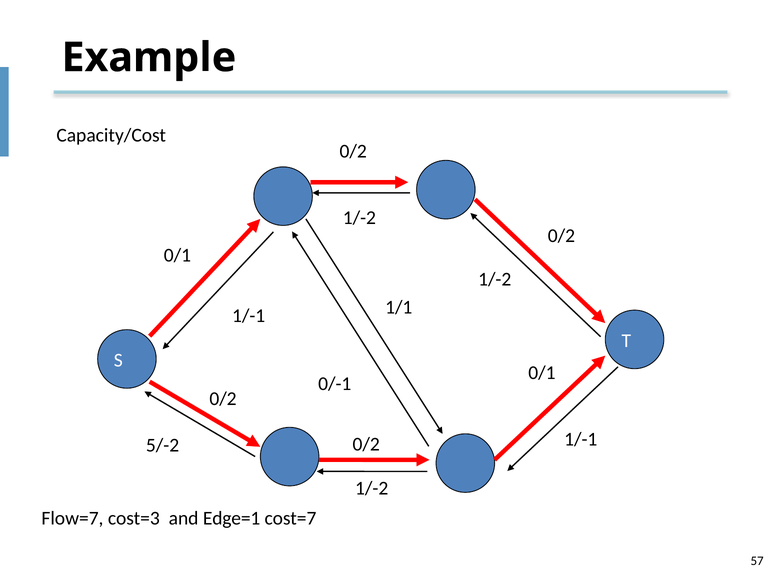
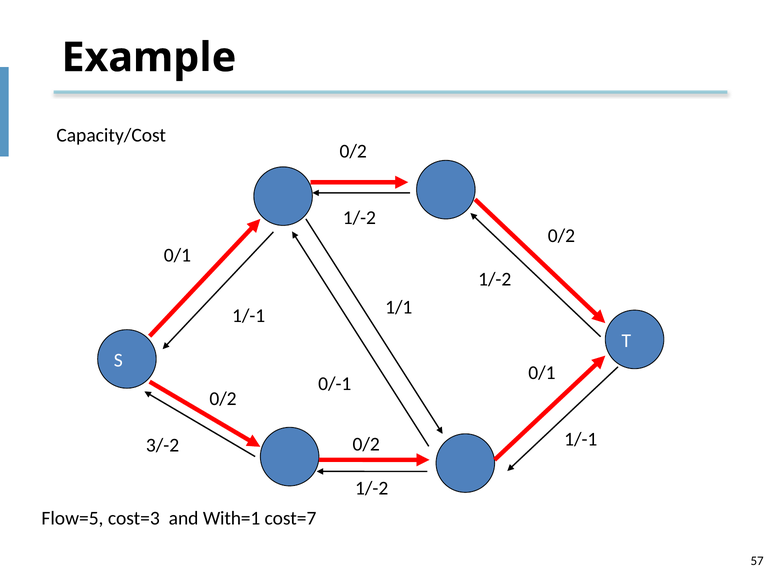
5/-2: 5/-2 -> 3/-2 (163, 445)
Flow=7: Flow=7 -> Flow=5 (72, 518)
Edge=1: Edge=1 -> With=1 (232, 518)
